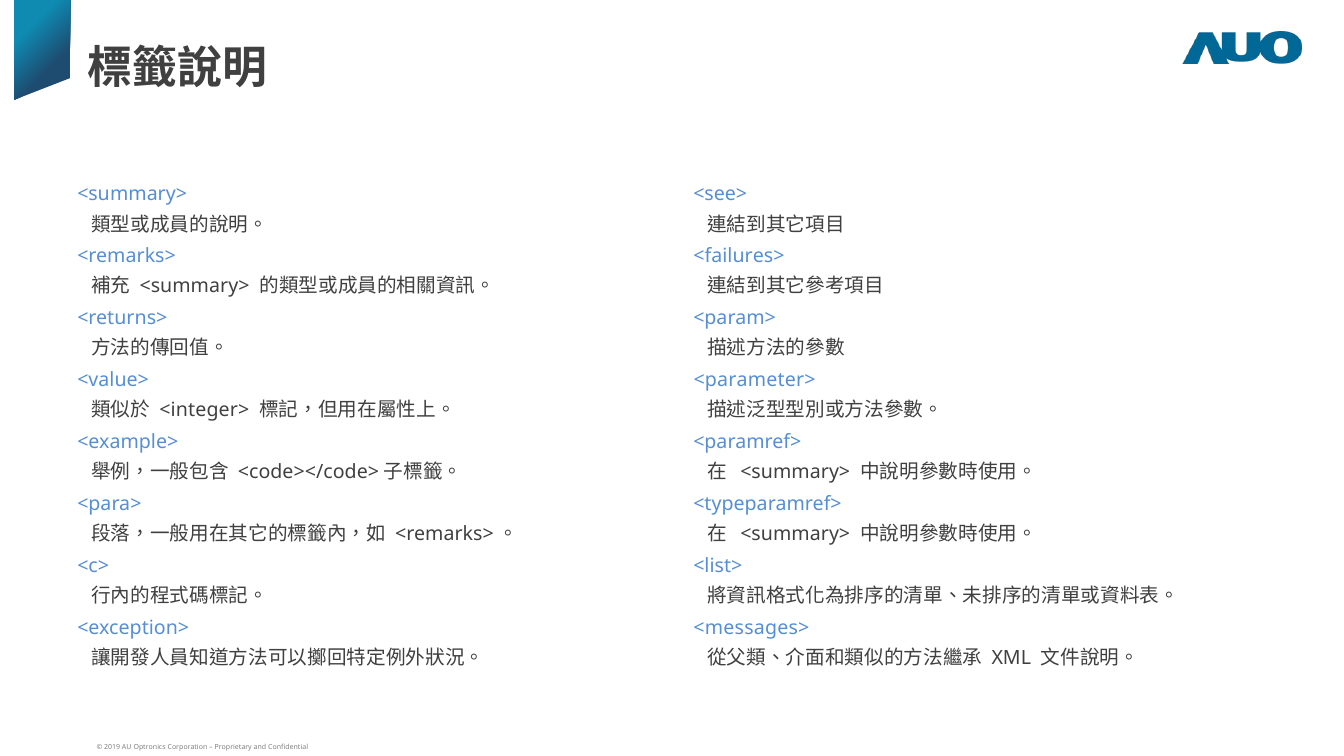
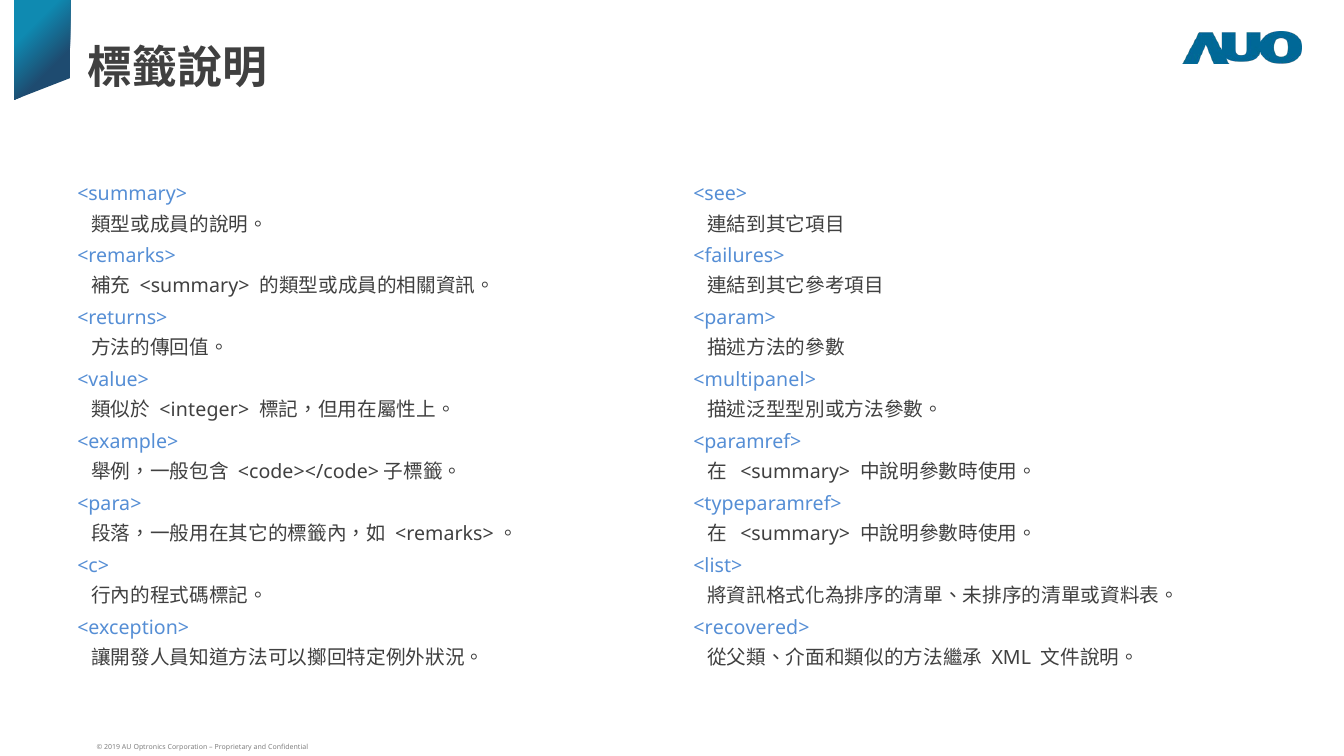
<parameter>: <parameter> -> <multipanel> (755, 380)
<messages>: <messages> -> <recovered> (751, 628)
